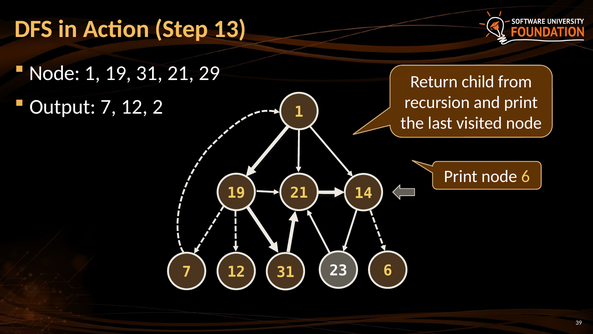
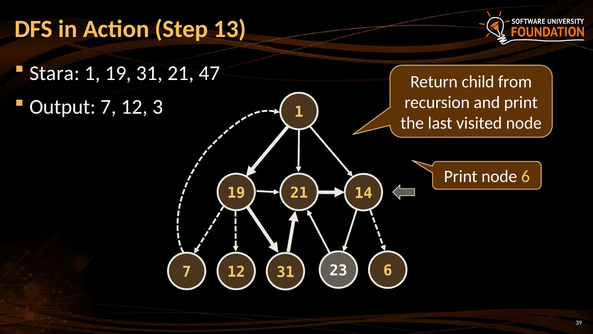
Node: Node -> Stara (55, 73)
29: 29 -> 47 (209, 73)
2: 2 -> 3 (158, 107)
